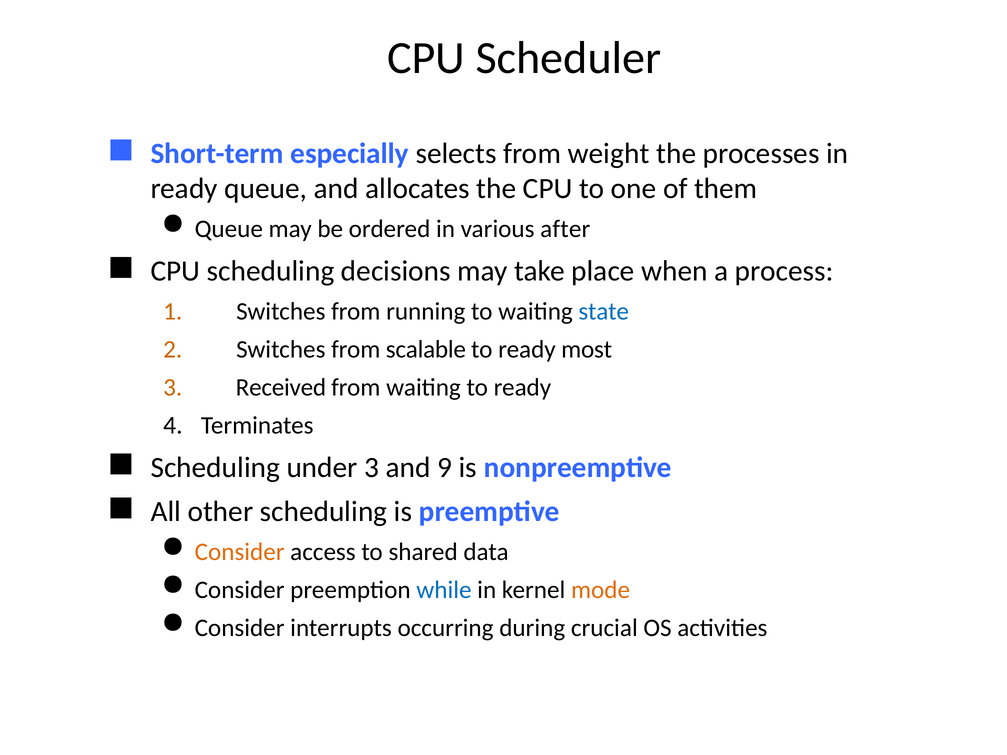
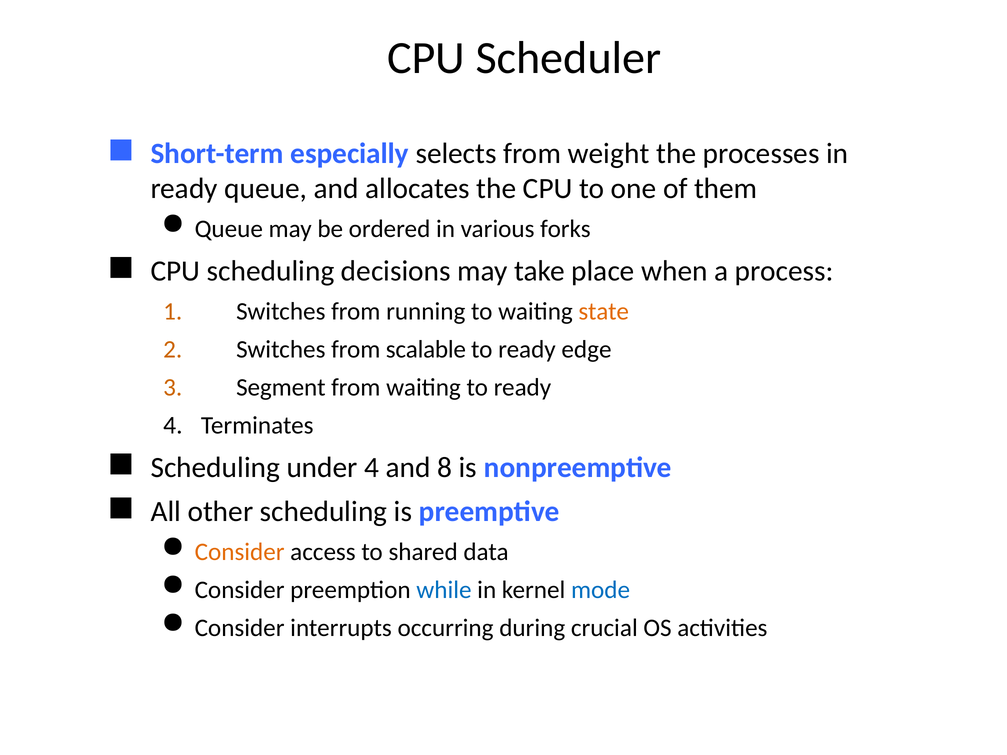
after: after -> forks (565, 229)
state colour: blue -> orange (604, 311)
most: most -> edge (587, 349)
Received: Received -> Segment (281, 387)
under 3: 3 -> 4 (372, 468)
9: 9 -> 8 (445, 468)
mode colour: orange -> blue (601, 590)
